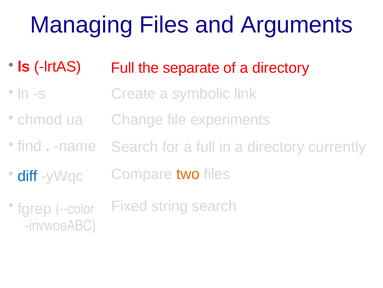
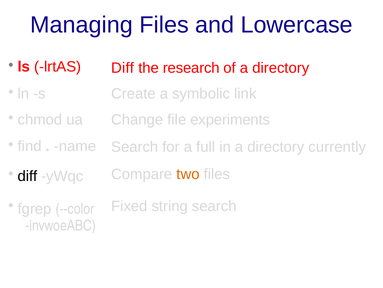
Arguments: Arguments -> Lowercase (297, 25)
lrtAS Full: Full -> Diff (123, 68)
separate: separate -> research (191, 68)
diff colour: blue -> black (27, 176)
